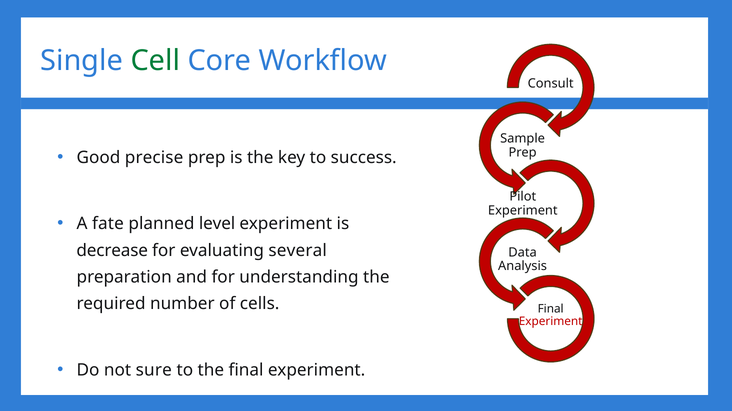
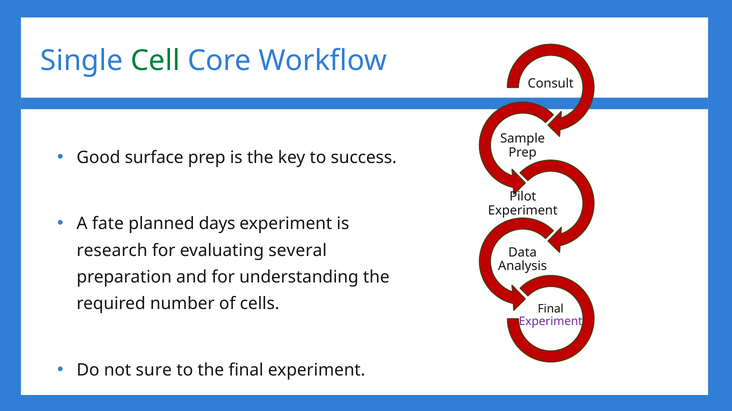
precise: precise -> surface (154, 158)
level: level -> days (217, 224)
decrease: decrease -> research (112, 251)
Experiment colour: red -> purple (551, 322)
